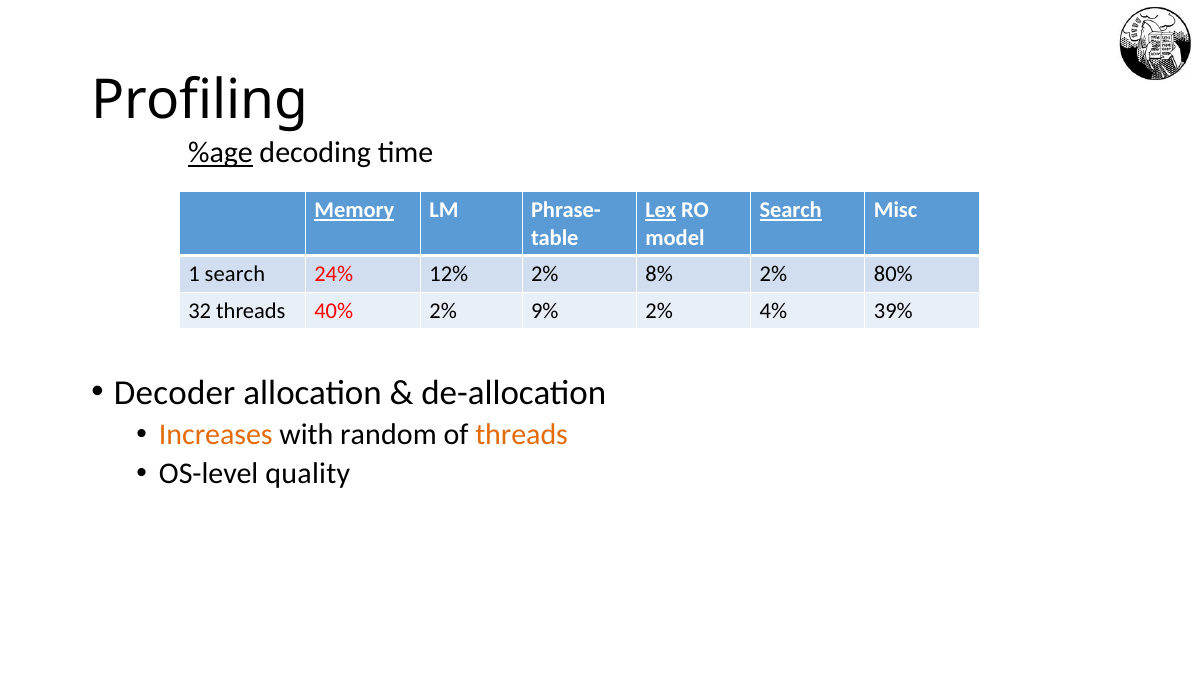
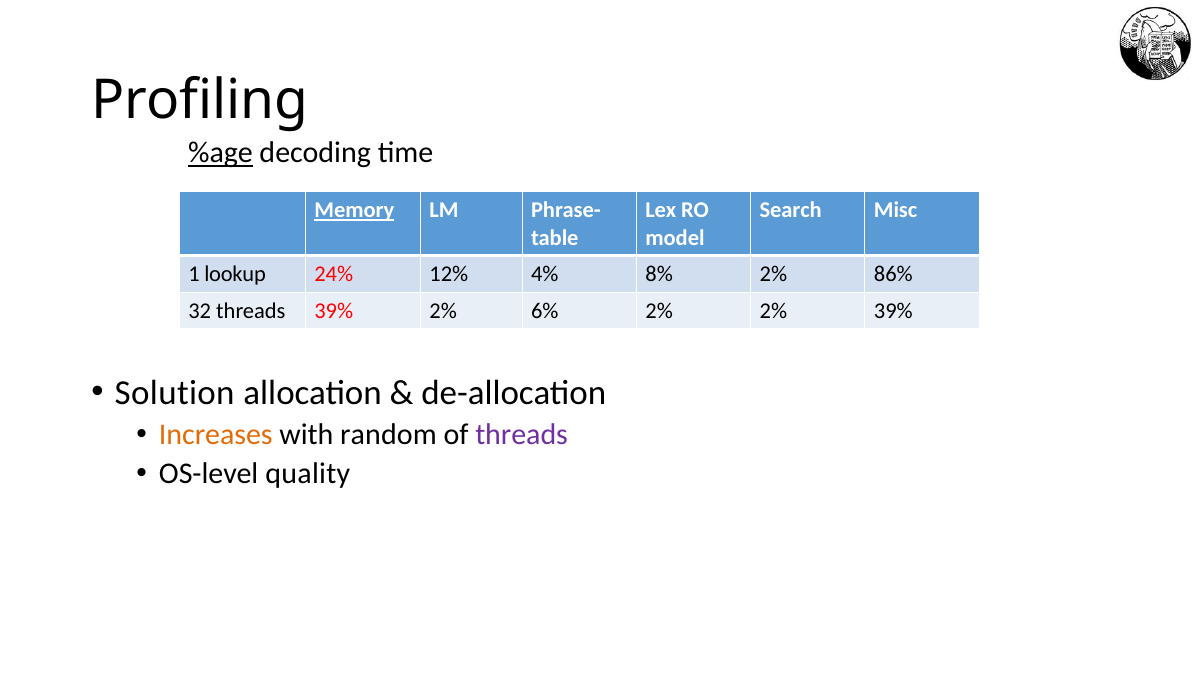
Lex underline: present -> none (661, 210)
Search underline: present -> none (791, 210)
1 search: search -> lookup (235, 274)
12% 2%: 2% -> 4% (545, 274)
80%: 80% -> 86% (893, 274)
threads 40%: 40% -> 39% (334, 311)
9%: 9% -> 6% (545, 311)
2% 4%: 4% -> 2% (773, 311)
Decoder: Decoder -> Solution (175, 393)
threads colour: orange -> purple (522, 435)
